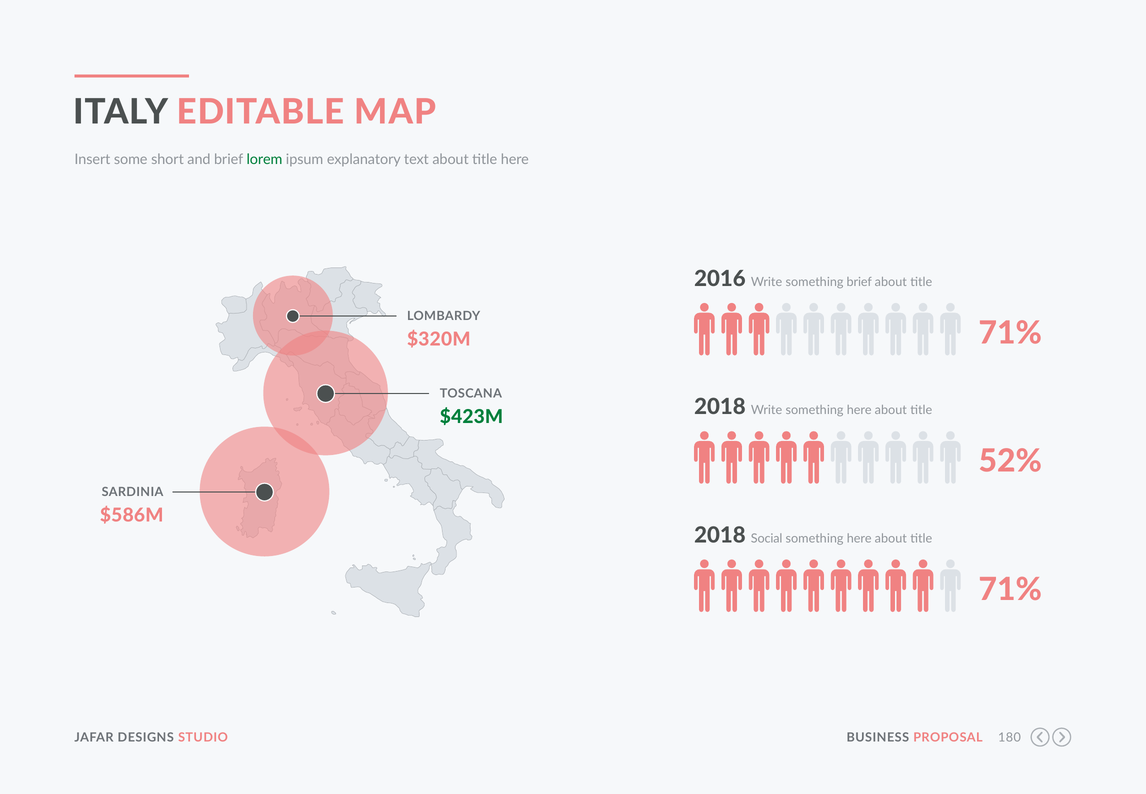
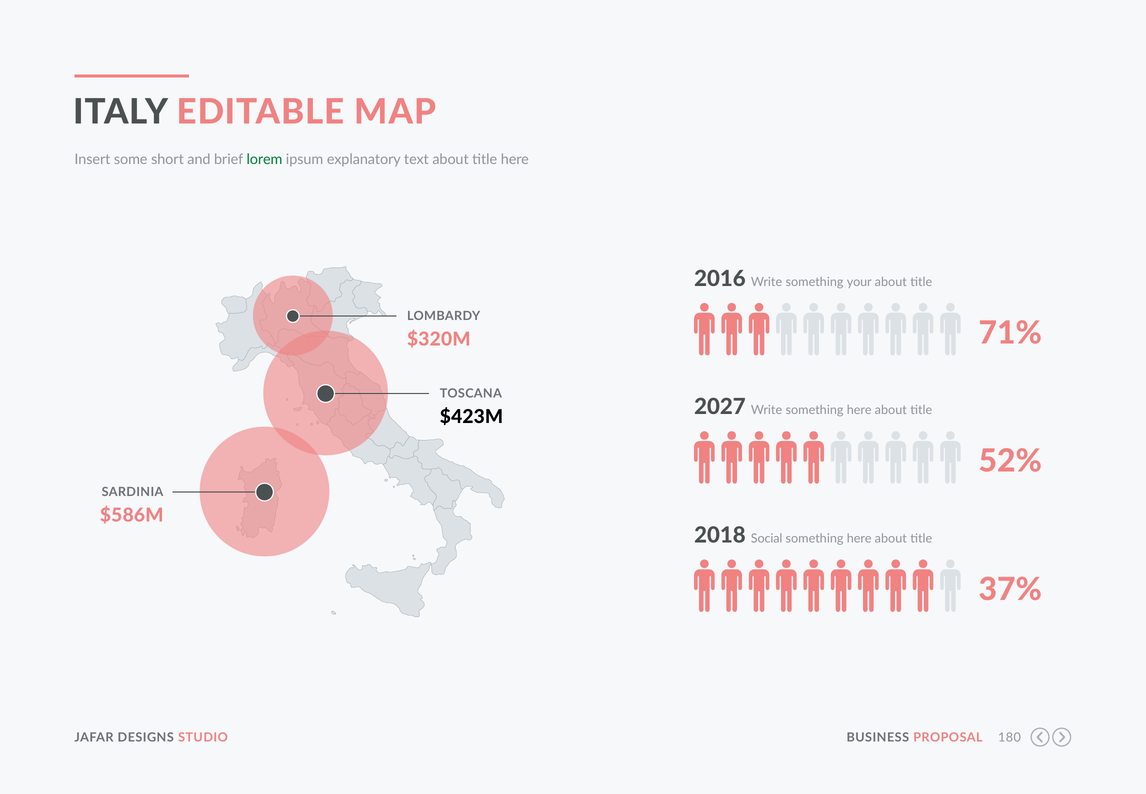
something brief: brief -> your (859, 282)
2018: 2018 -> 2027 (720, 407)
$423M colour: green -> black (472, 417)
71%: 71% -> 37% (1010, 589)
